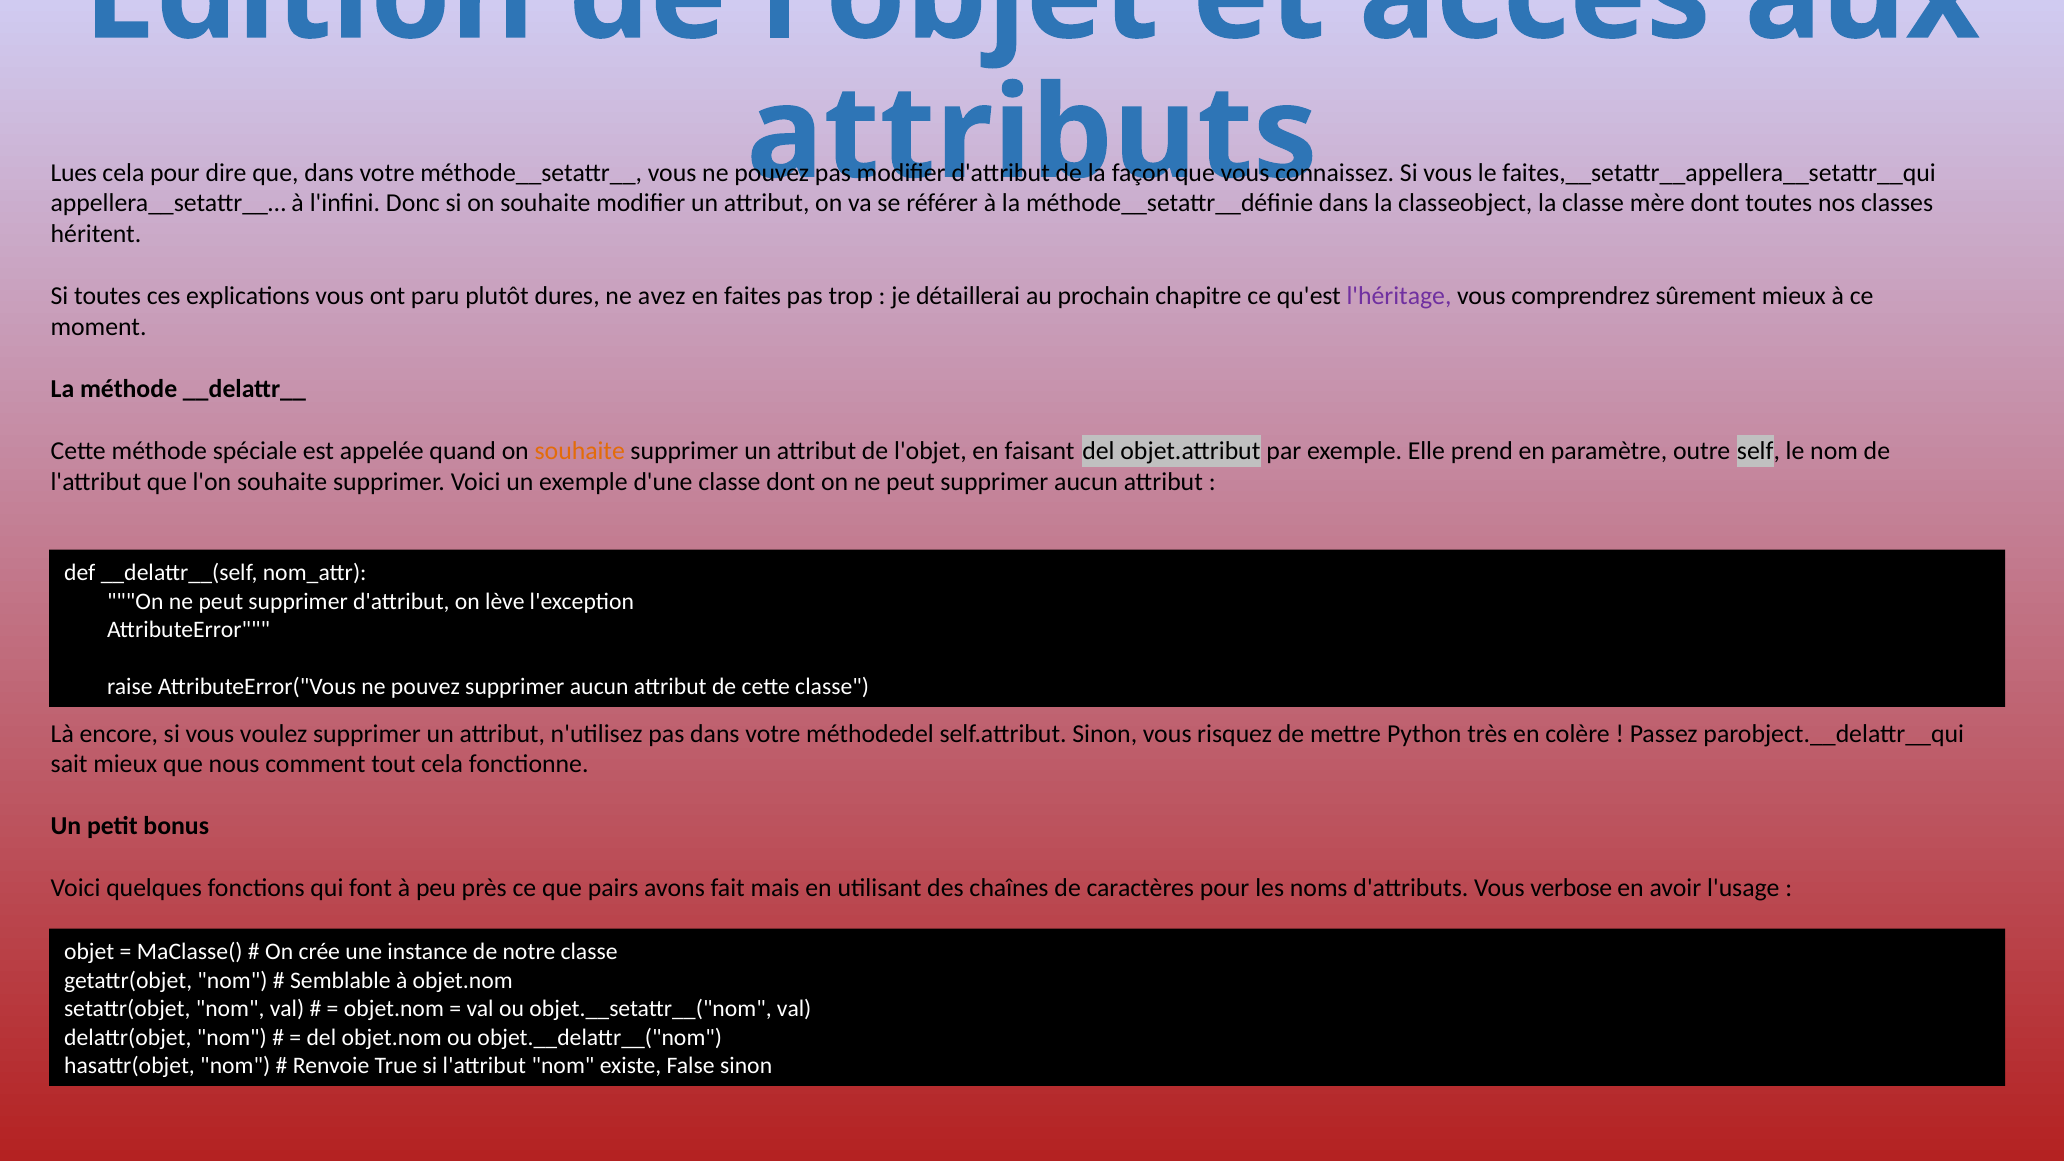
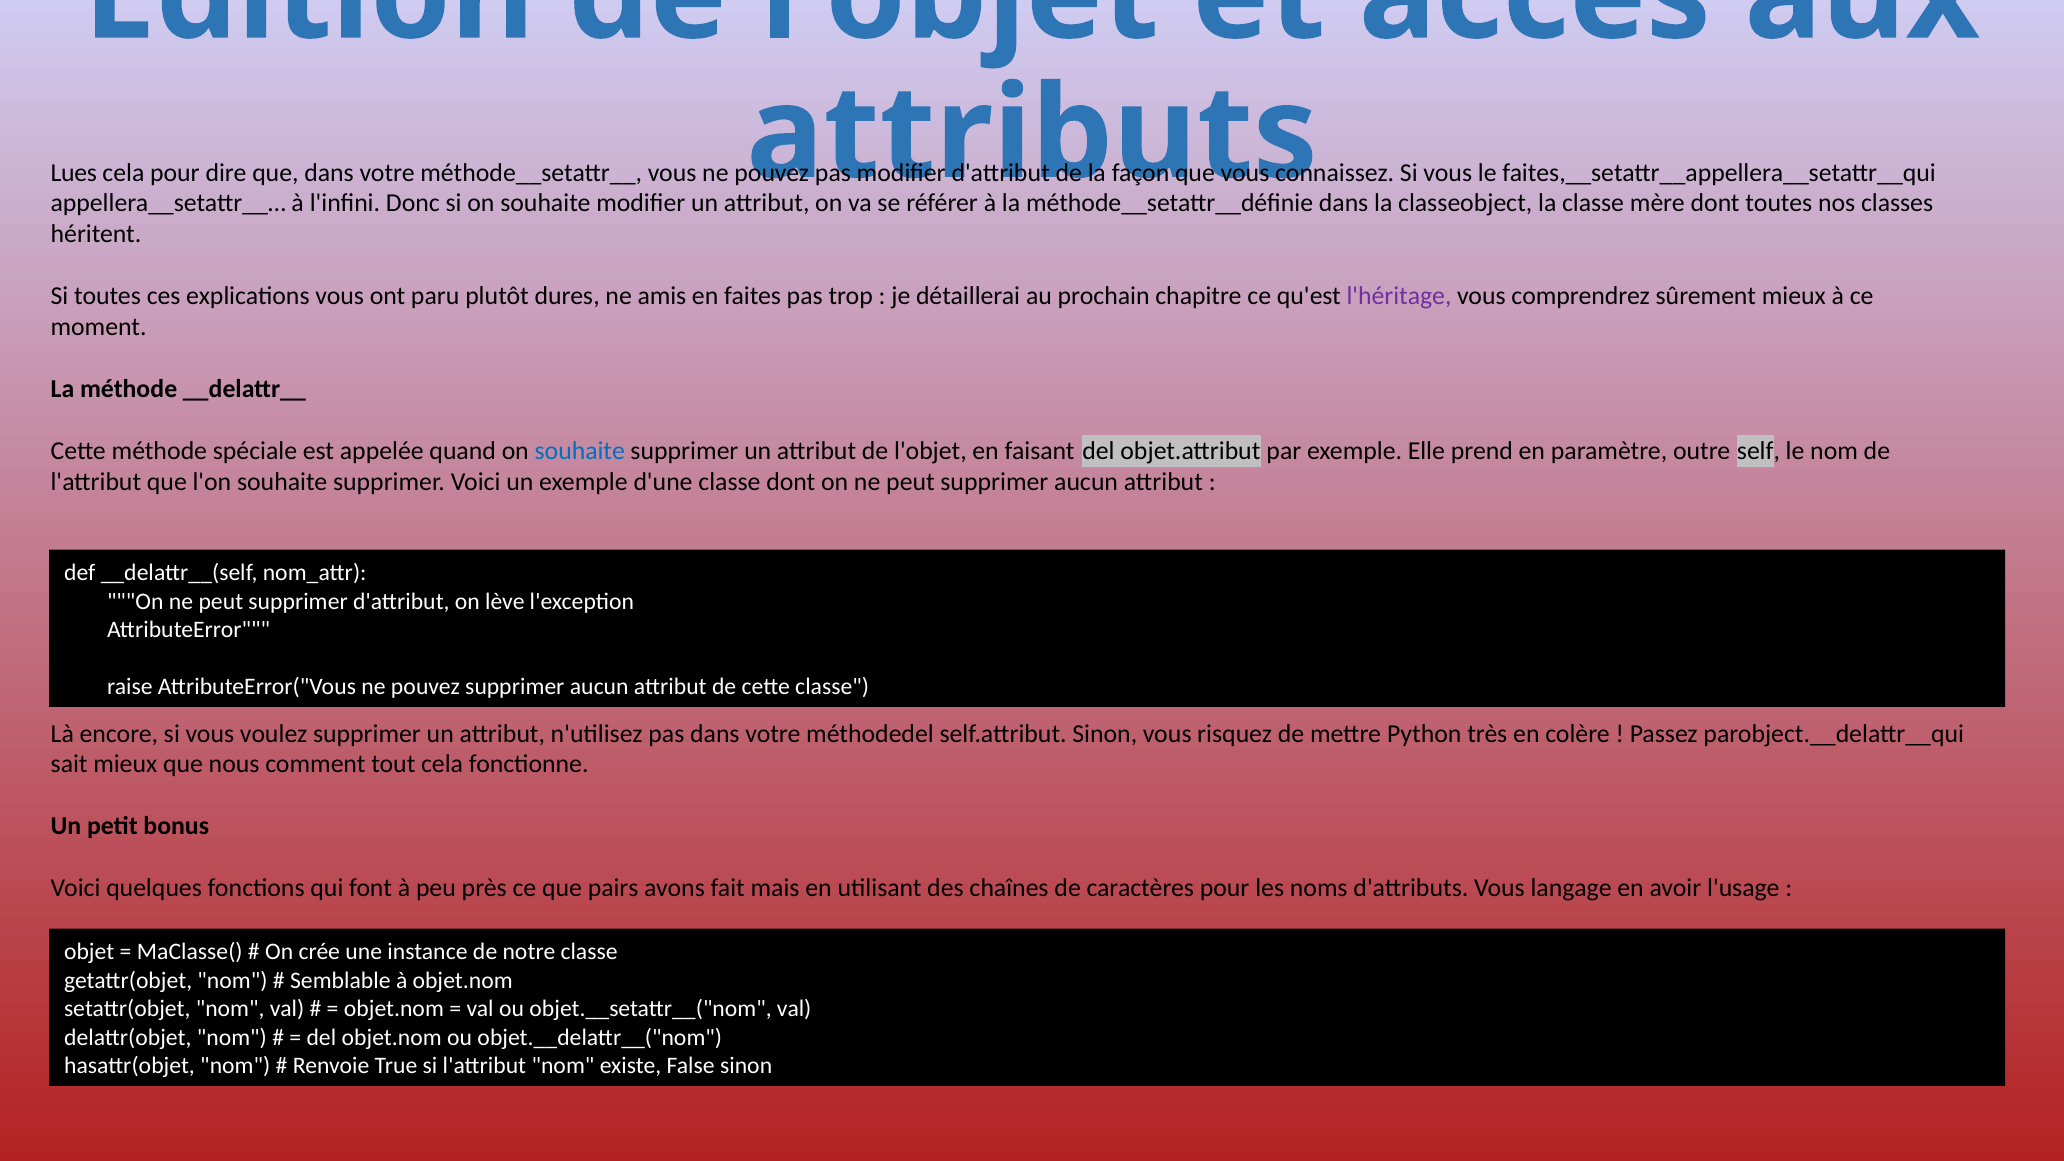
avez: avez -> amis (662, 296)
souhaite colour: orange -> blue (580, 451)
verbose: verbose -> langage (1571, 888)
